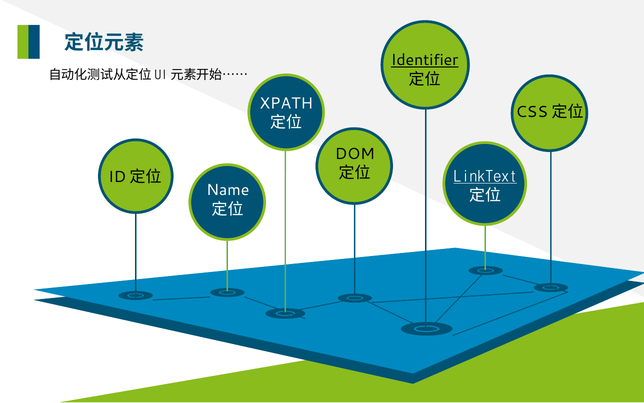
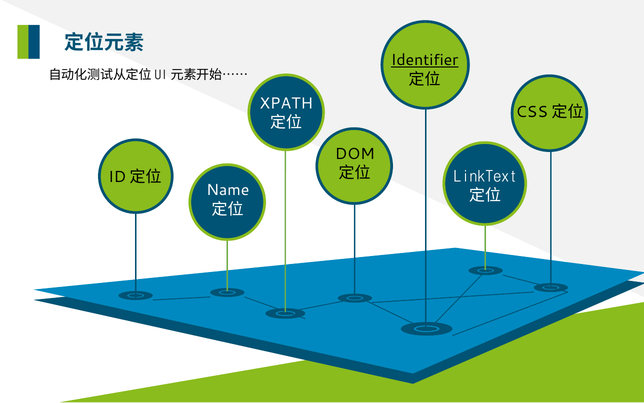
LinkText underline: present -> none (485, 176)
